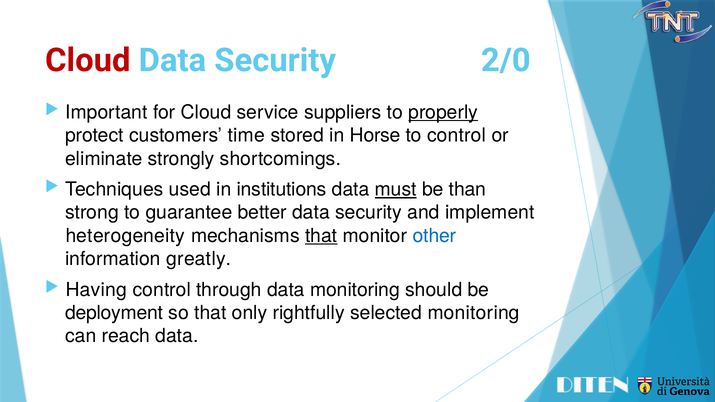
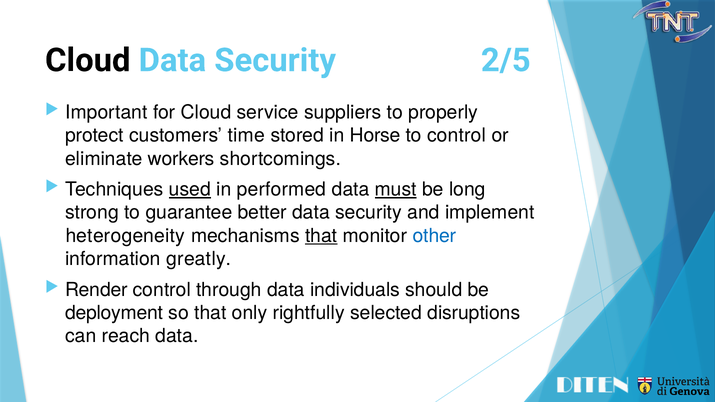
Cloud colour: red -> black (88, 60)
2/0: 2/0 -> 2/5 (506, 60)
properly underline: present -> none (443, 112)
strongly: strongly -> workers (181, 159)
used underline: none -> present (190, 189)
institutions: institutions -> performed (281, 189)
than: than -> long (467, 189)
Having: Having -> Render (96, 290)
data monitoring: monitoring -> individuals (355, 290)
selected monitoring: monitoring -> disruptions (474, 313)
